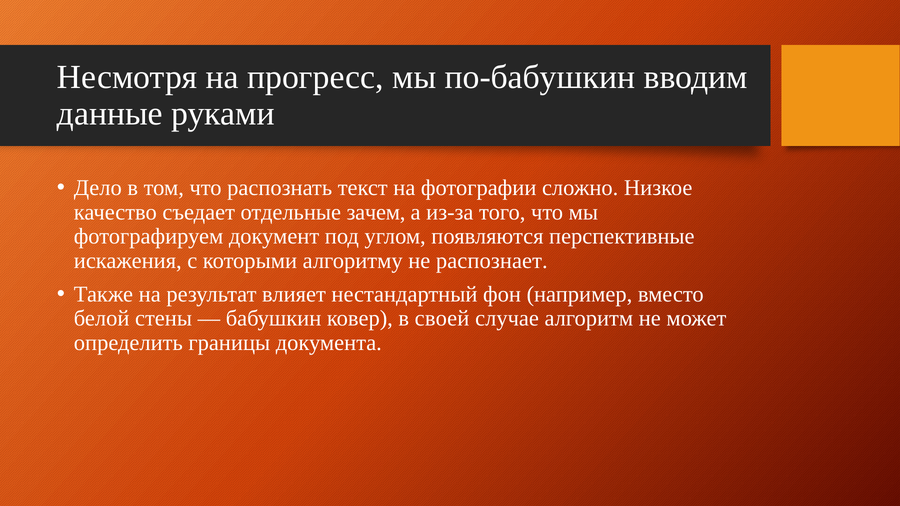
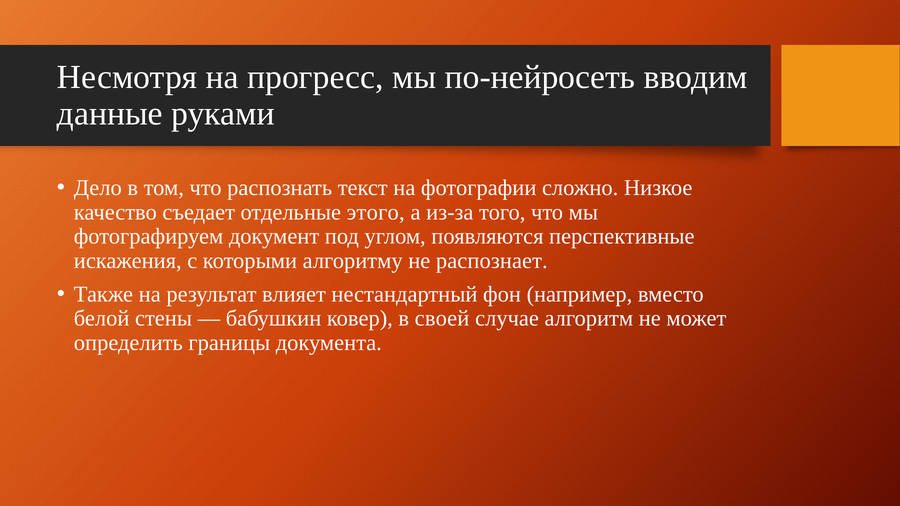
по-бабушкин: по-бабушкин -> по-нейросеть (540, 77)
зачем: зачем -> этого (376, 212)
